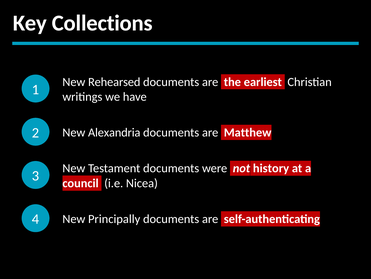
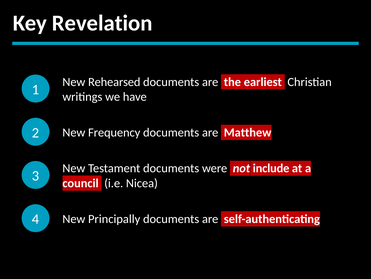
Collections: Collections -> Revelation (102, 23)
Alexandria: Alexandria -> Frequency (114, 132)
history: history -> include (271, 168)
